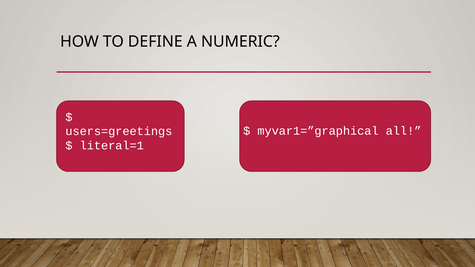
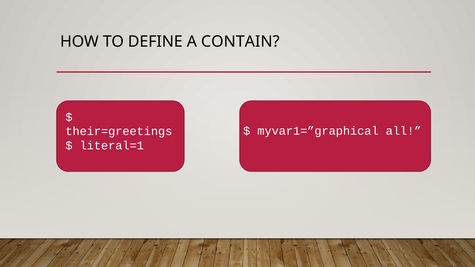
NUMERIC: NUMERIC -> CONTAIN (240, 42)
users=greetings: users=greetings -> their=greetings (119, 131)
